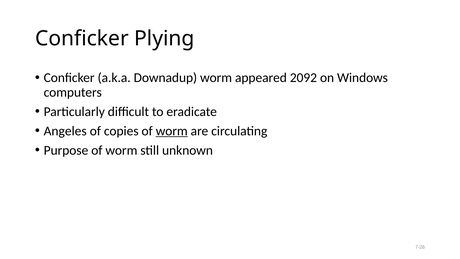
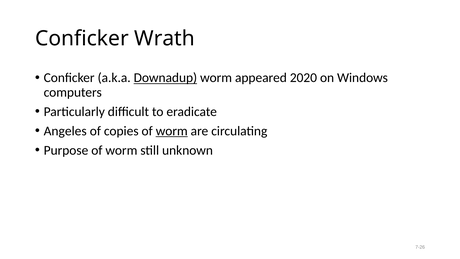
Plying: Plying -> Wrath (164, 39)
Downadup underline: none -> present (165, 78)
2092: 2092 -> 2020 (303, 78)
